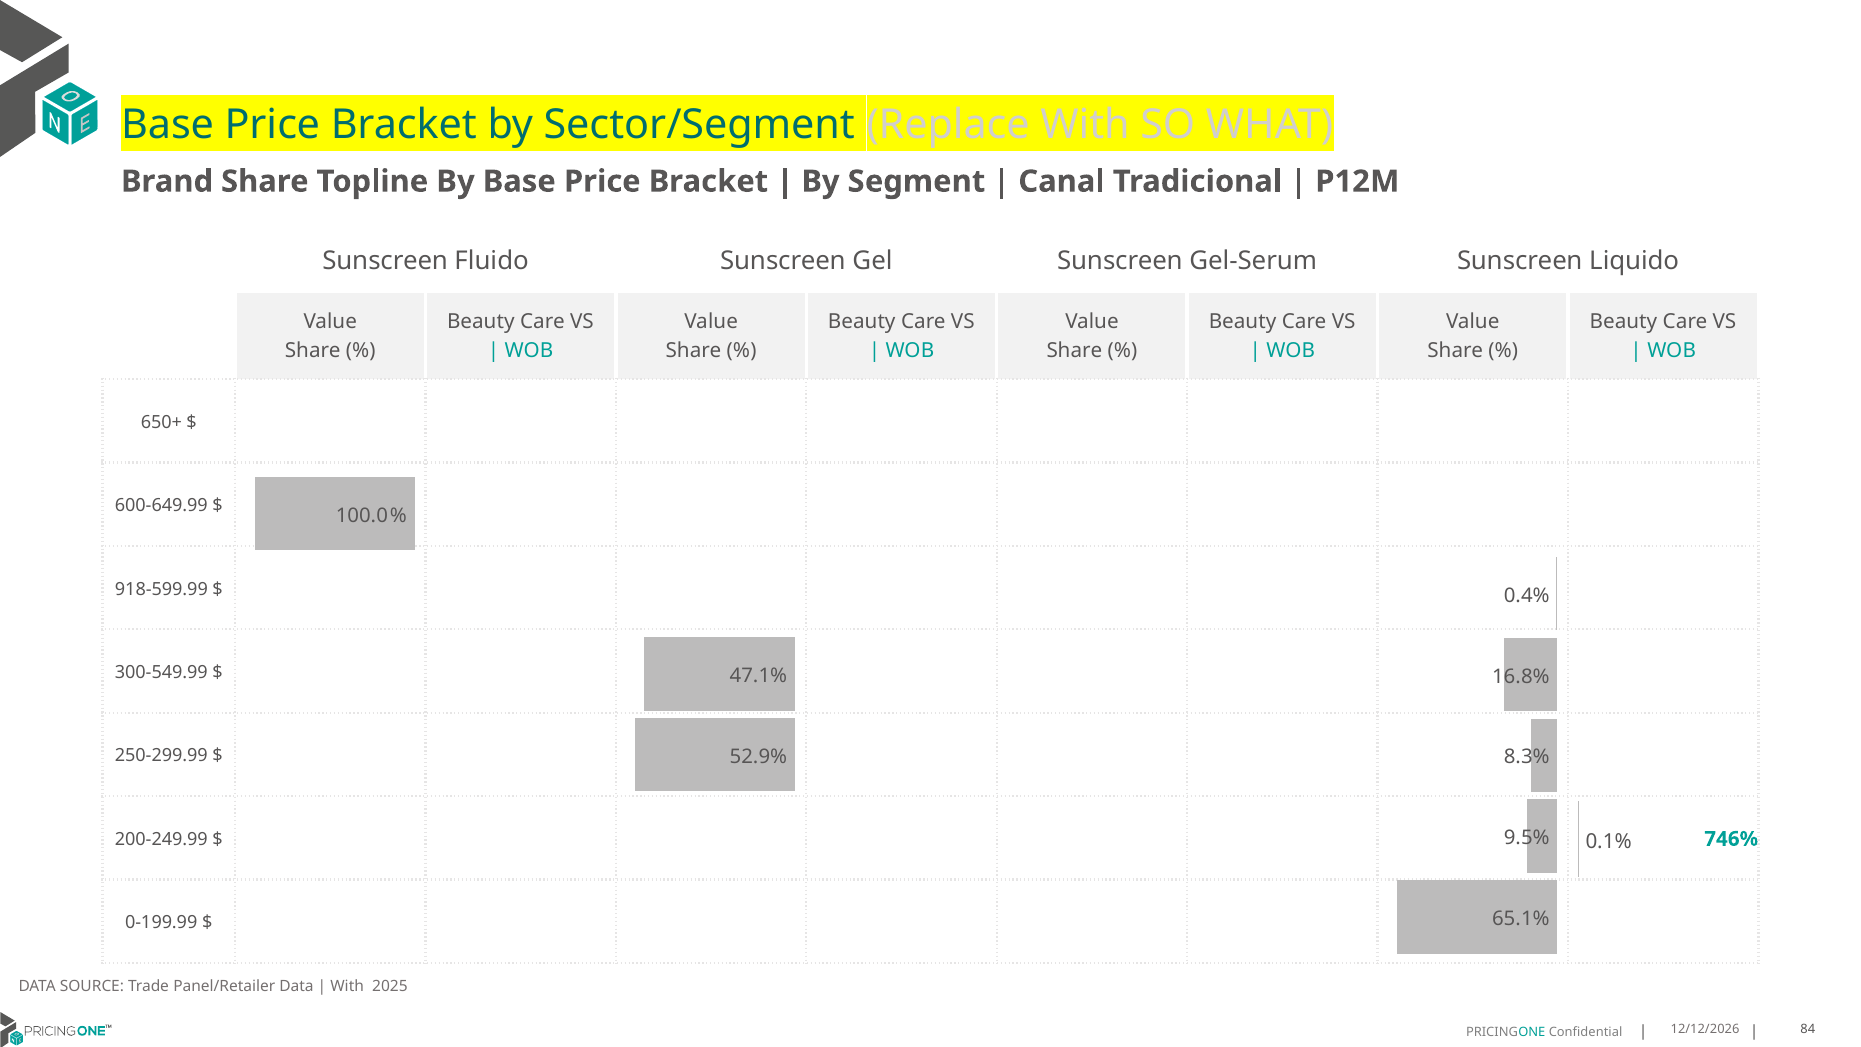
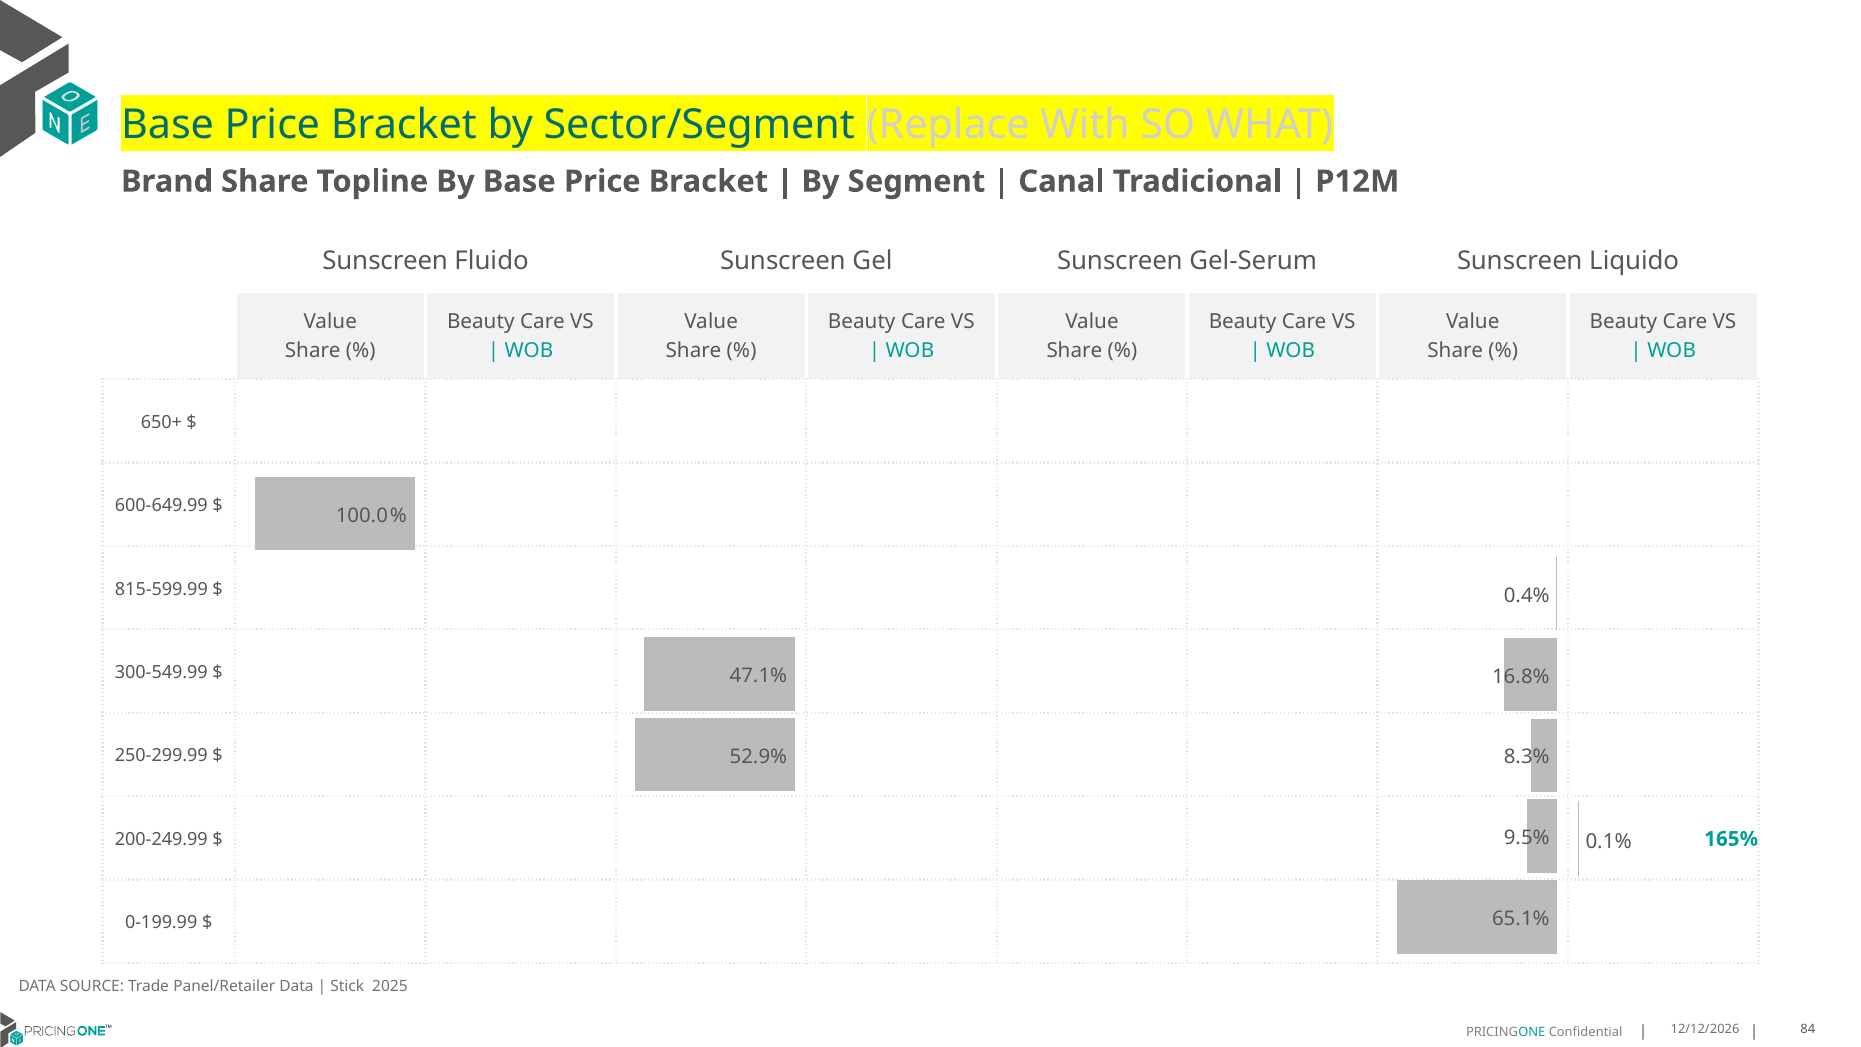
918-599.99: 918-599.99 -> 815-599.99 (161, 589)
746%: 746% -> 165% (1731, 839)
With: With -> Stick (347, 986)
